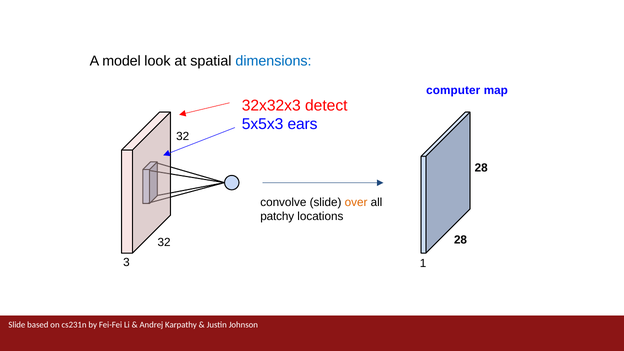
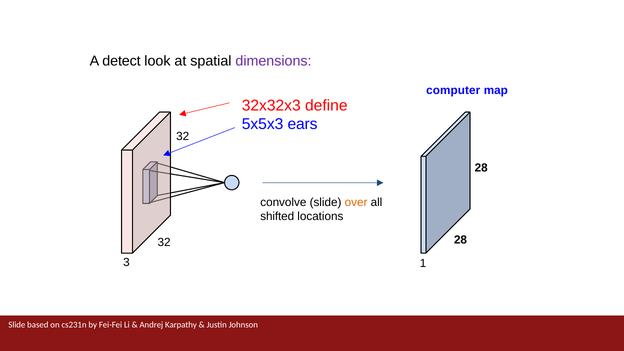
model: model -> detect (121, 61)
dimensions colour: blue -> purple (273, 61)
detect: detect -> define (326, 106)
patchy: patchy -> shifted (277, 216)
